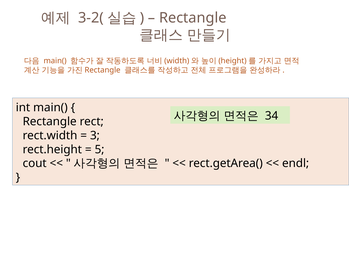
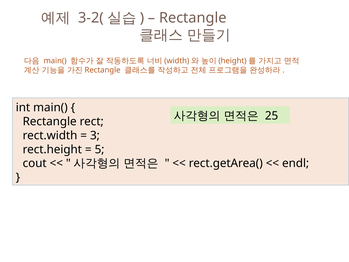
34: 34 -> 25 (272, 116)
